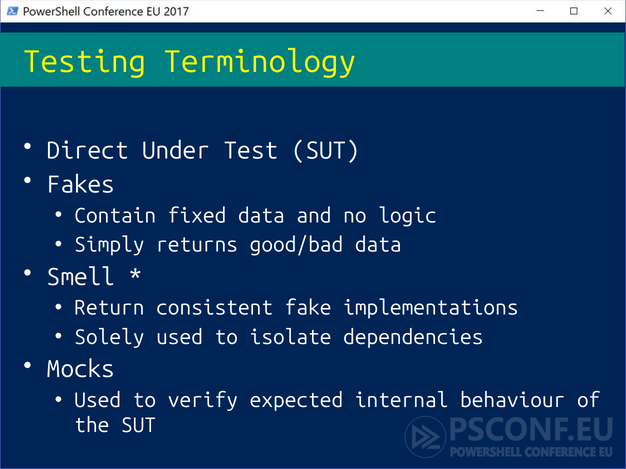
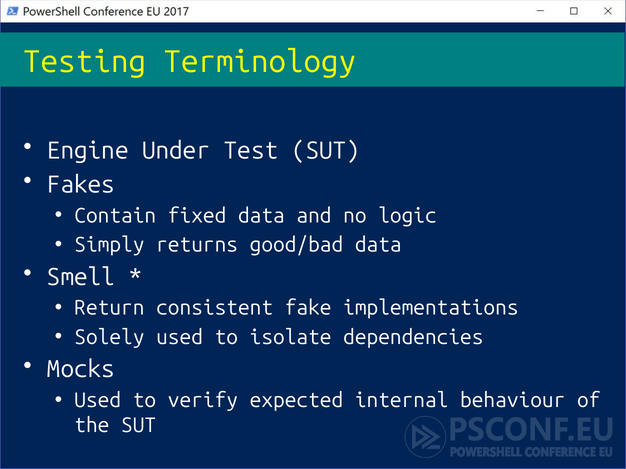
Direct: Direct -> Engine (88, 151)
